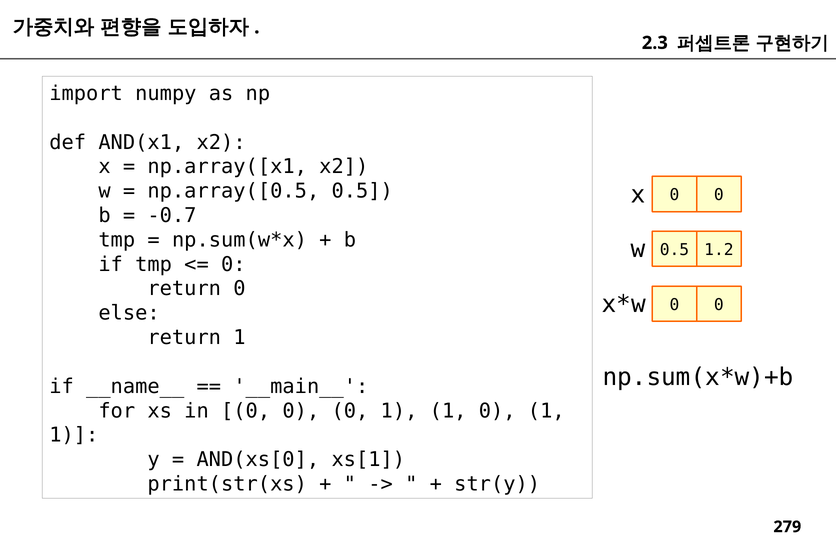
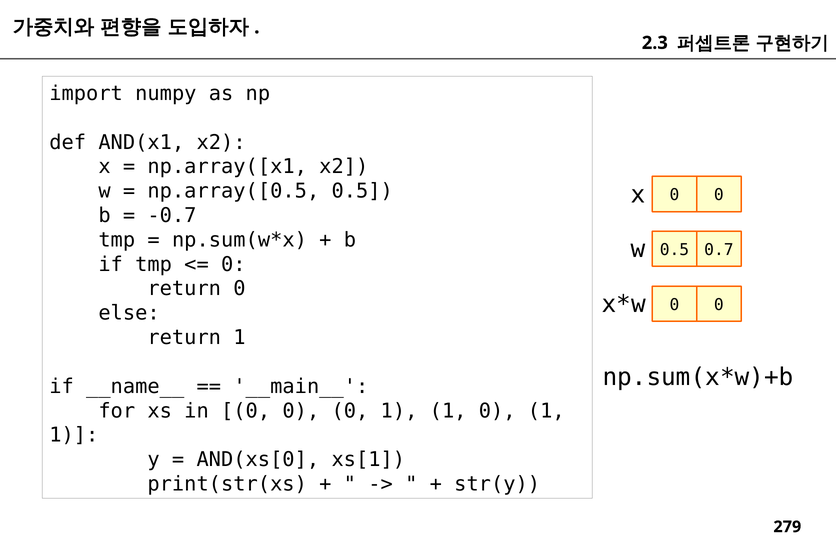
1.2: 1.2 -> 0.7 (719, 250)
